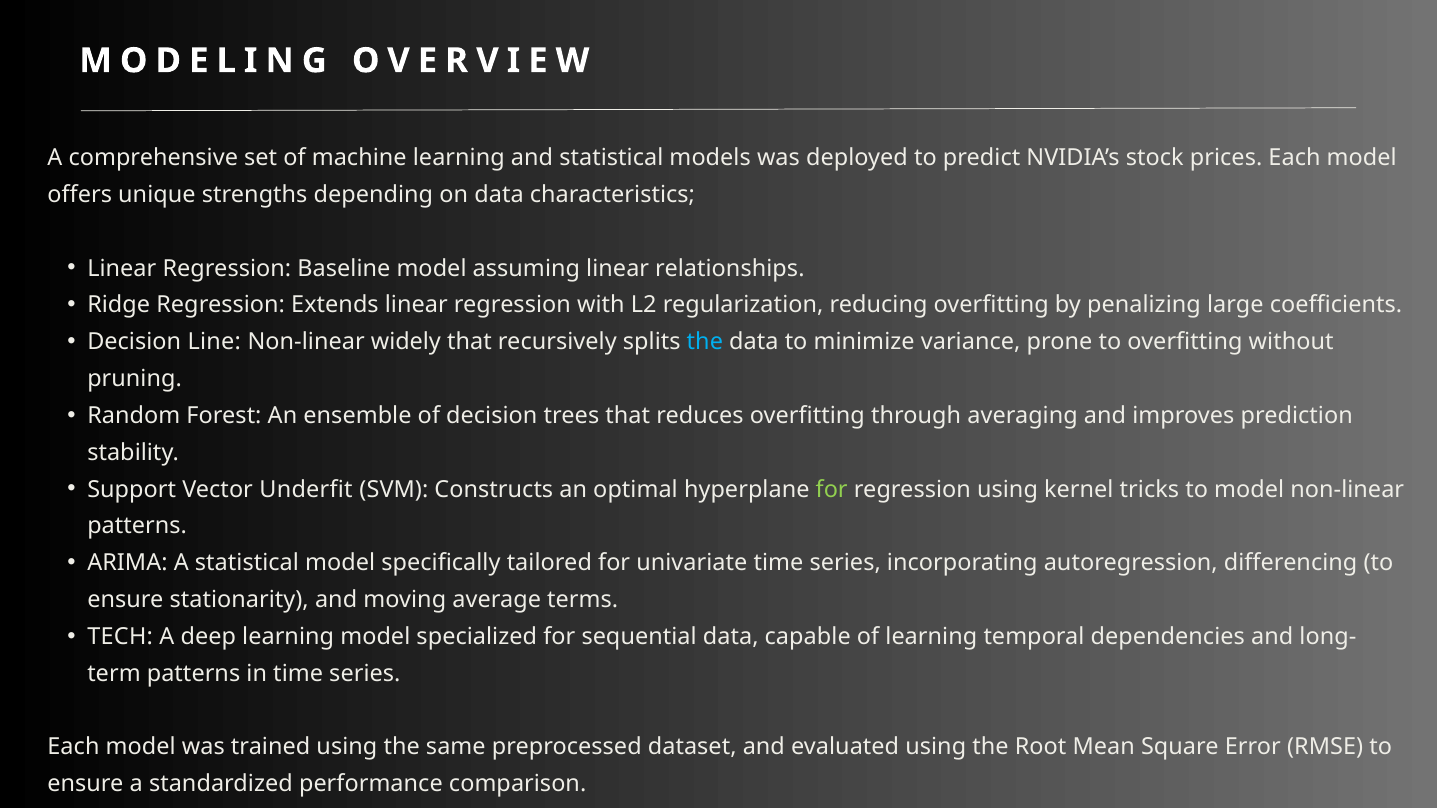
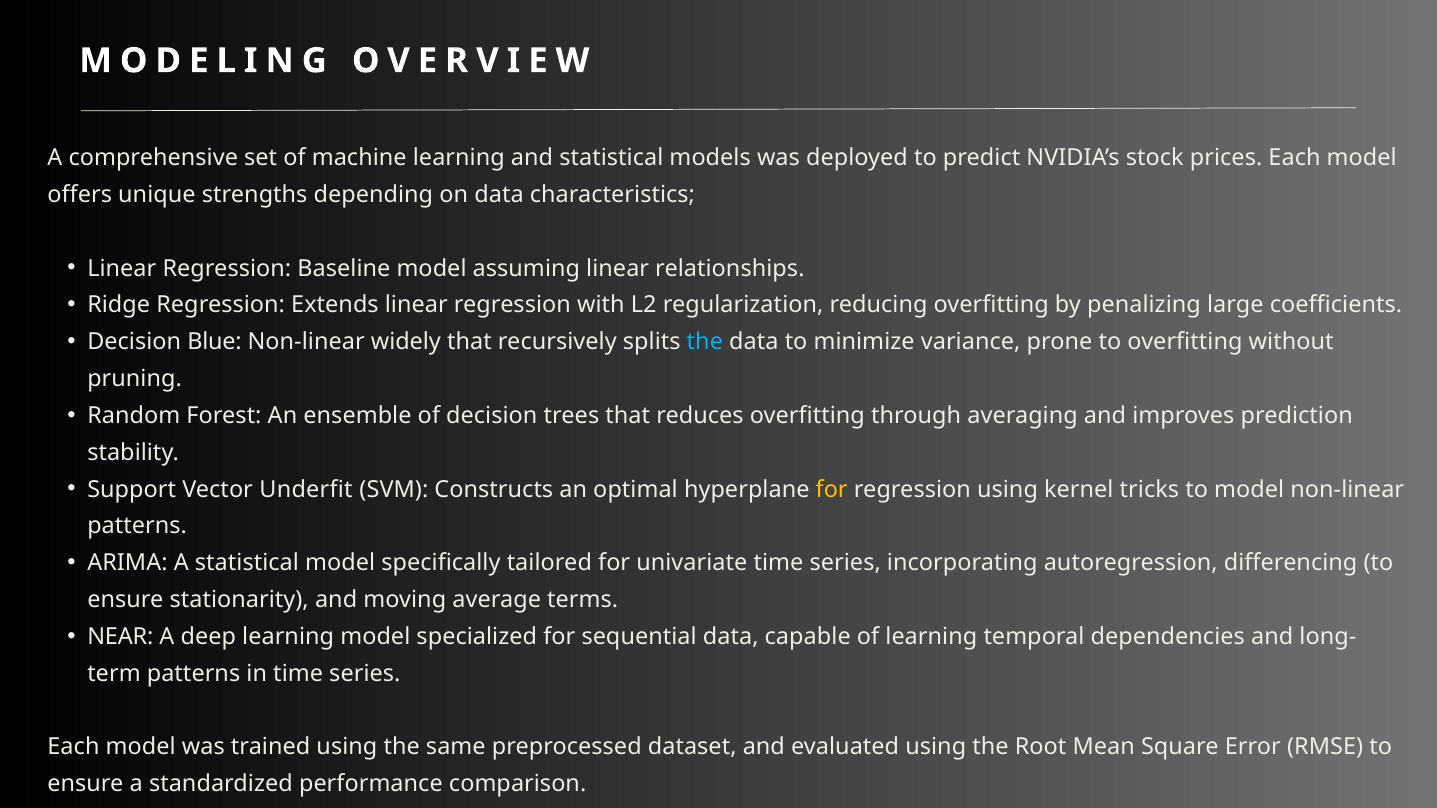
Line: Line -> Blue (214, 342)
for colour: light green -> yellow (832, 490)
TECH: TECH -> NEAR (120, 637)
